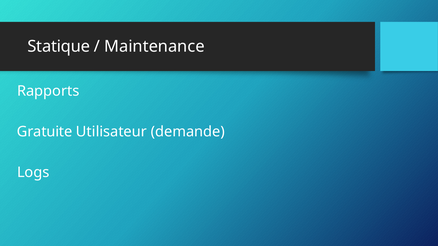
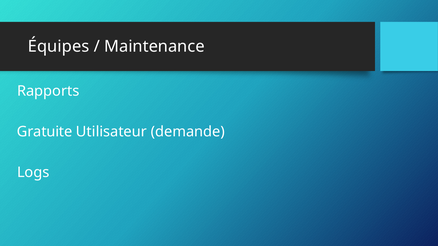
Statique: Statique -> Équipes (59, 46)
